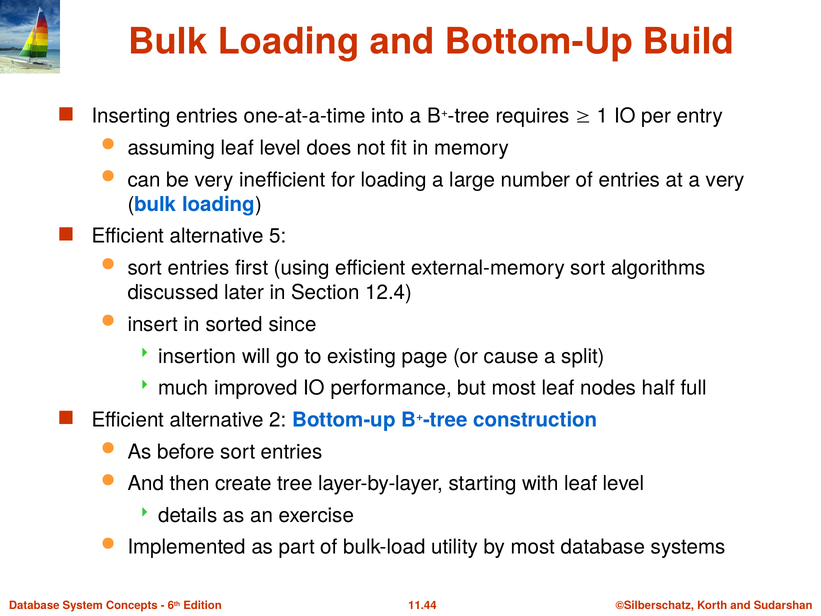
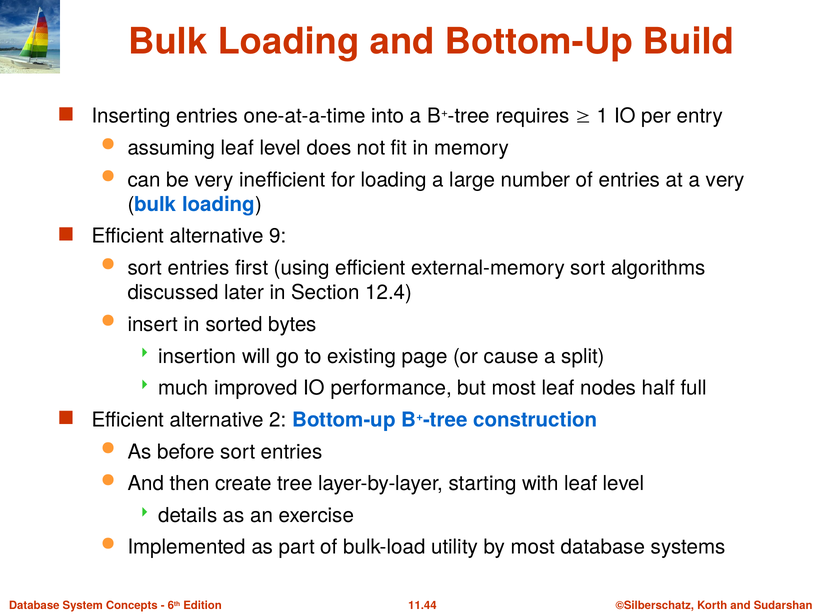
5: 5 -> 9 (278, 236)
since: since -> bytes (293, 324)
